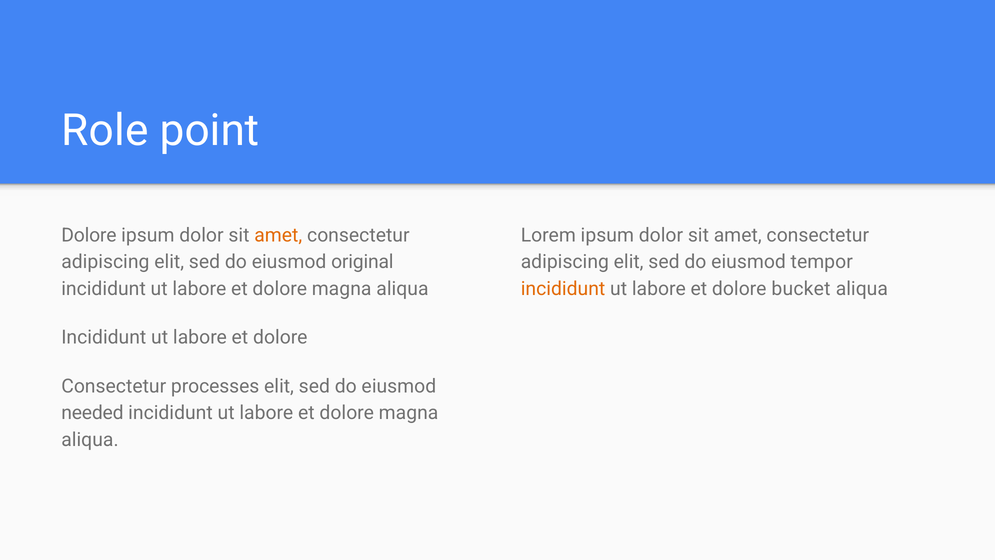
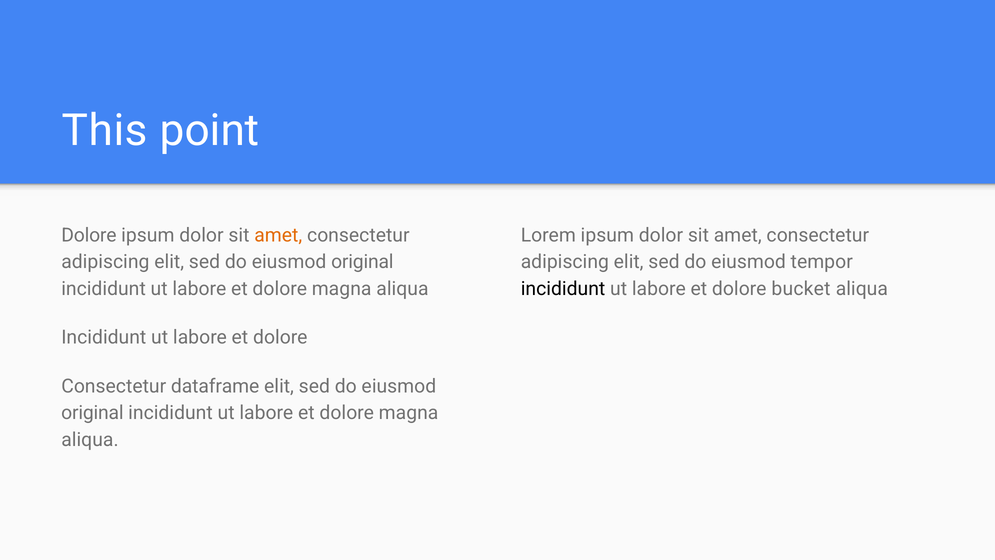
Role: Role -> This (105, 131)
incididunt colour: orange -> black (563, 289)
processes: processes -> dataframe (215, 386)
needed: needed -> original (92, 413)
